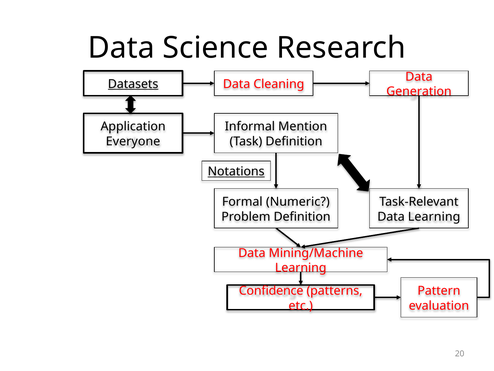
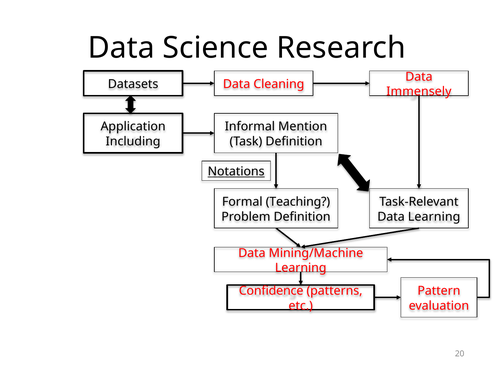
Datasets underline: present -> none (133, 84)
Generation: Generation -> Immensely (419, 91)
Everyone: Everyone -> Including (133, 141)
Numeric: Numeric -> Teaching (298, 201)
